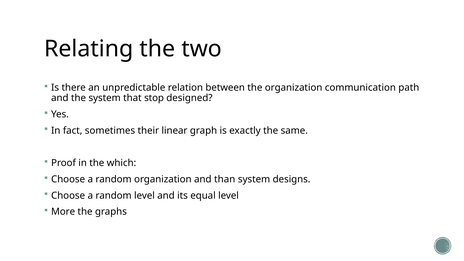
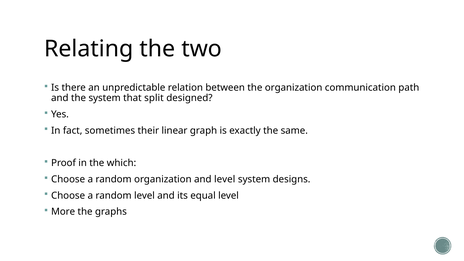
stop: stop -> split (154, 98)
and than: than -> level (225, 179)
